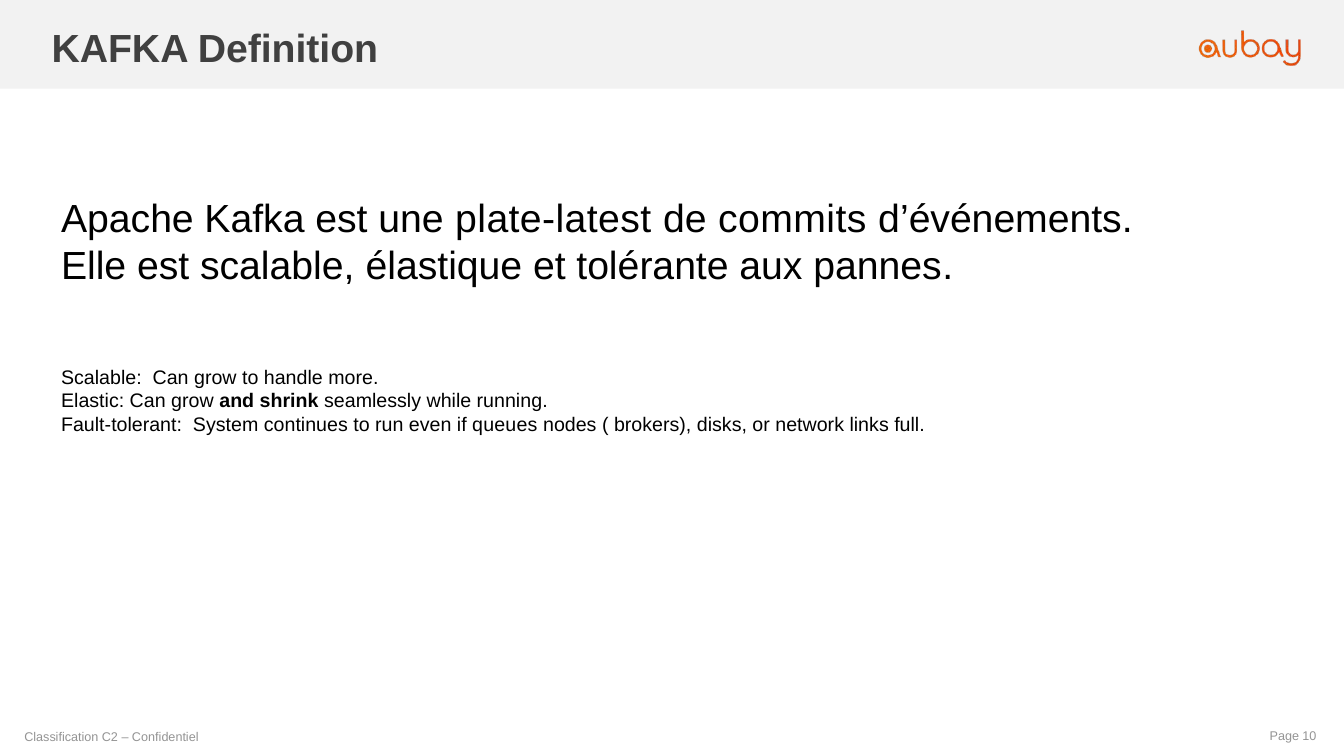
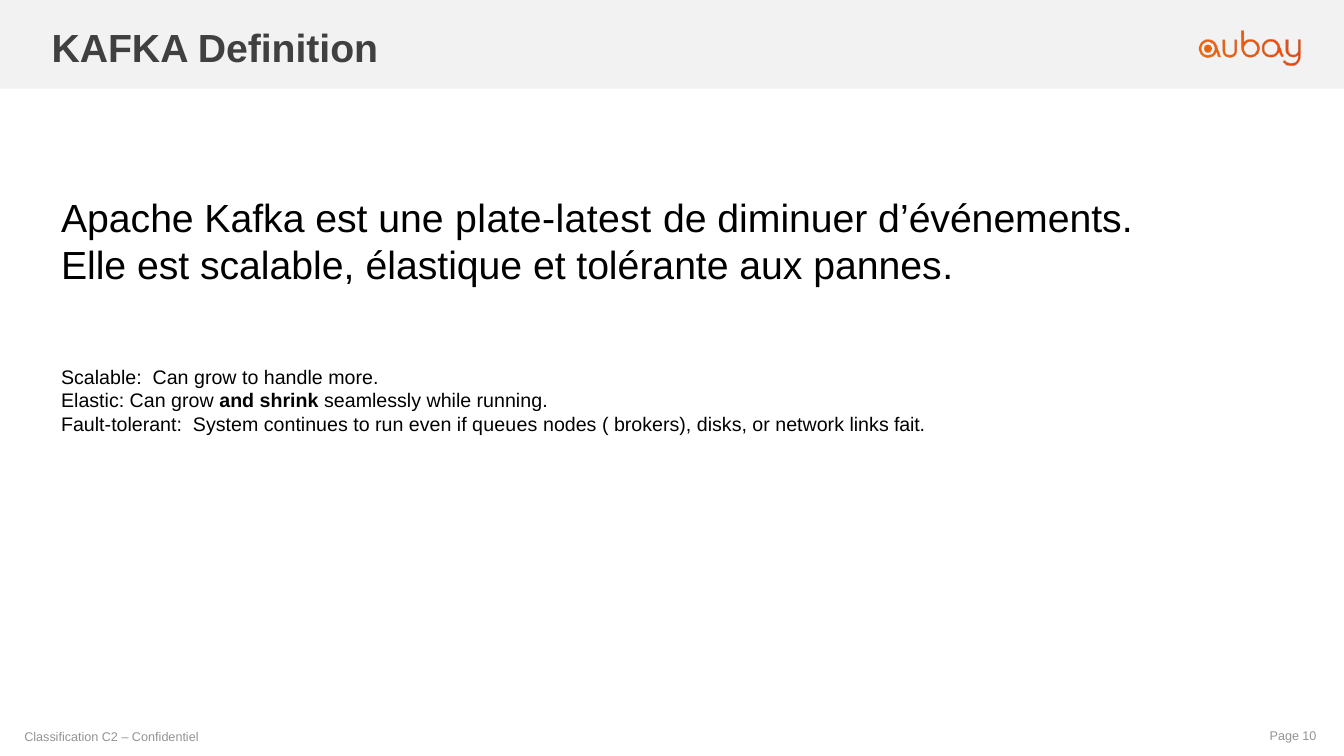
commits: commits -> diminuer (792, 219)
full: full -> fait (910, 425)
